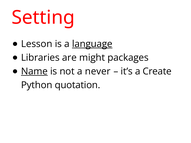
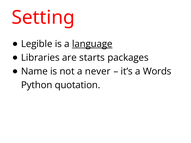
Lesson: Lesson -> Legible (37, 44)
might: might -> starts (92, 58)
Name underline: present -> none (34, 72)
Create: Create -> Words (157, 72)
